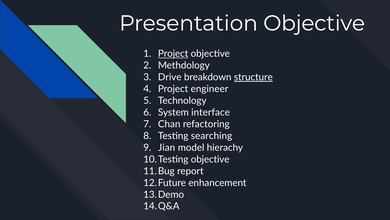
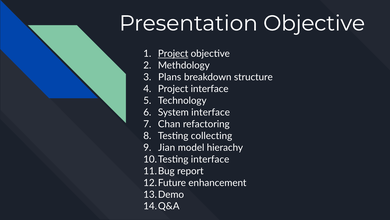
Drive: Drive -> Plans (170, 77)
structure underline: present -> none (253, 77)
Project engineer: engineer -> interface (210, 89)
searching: searching -> collecting (212, 135)
objective: objective -> interface (210, 159)
